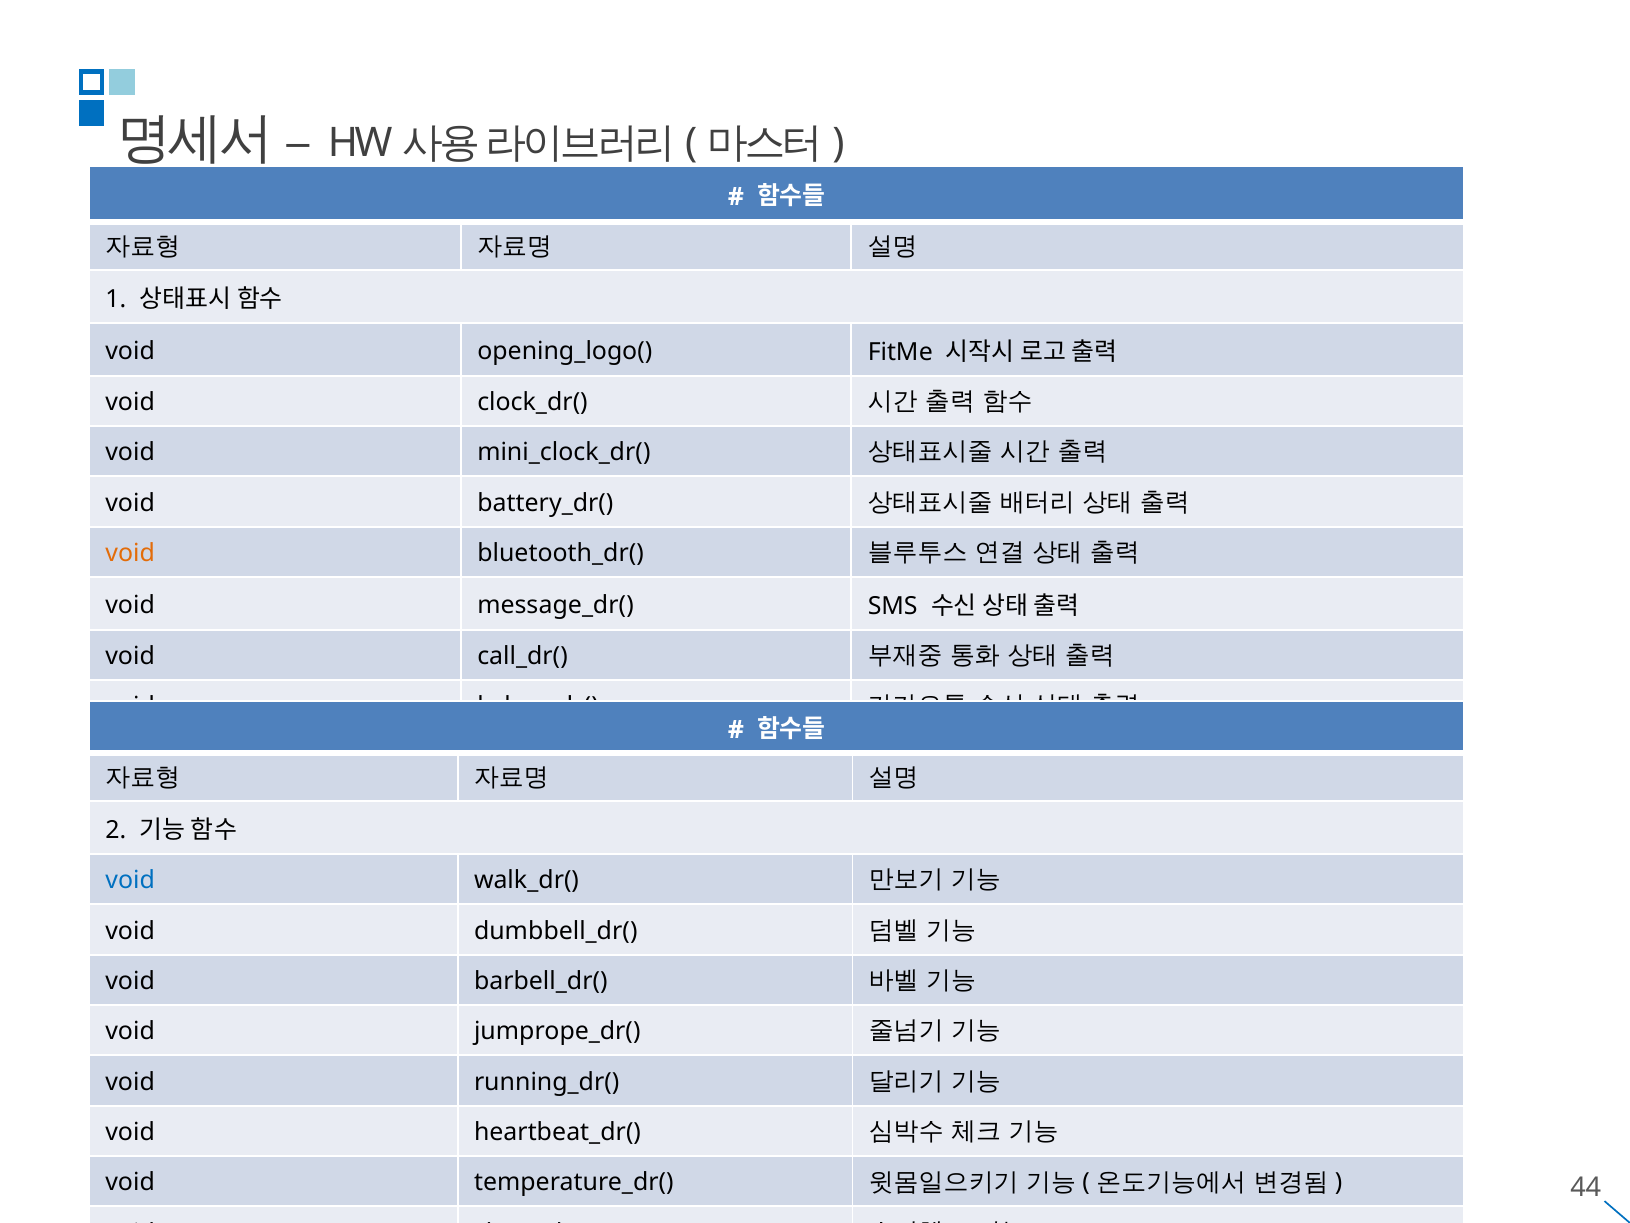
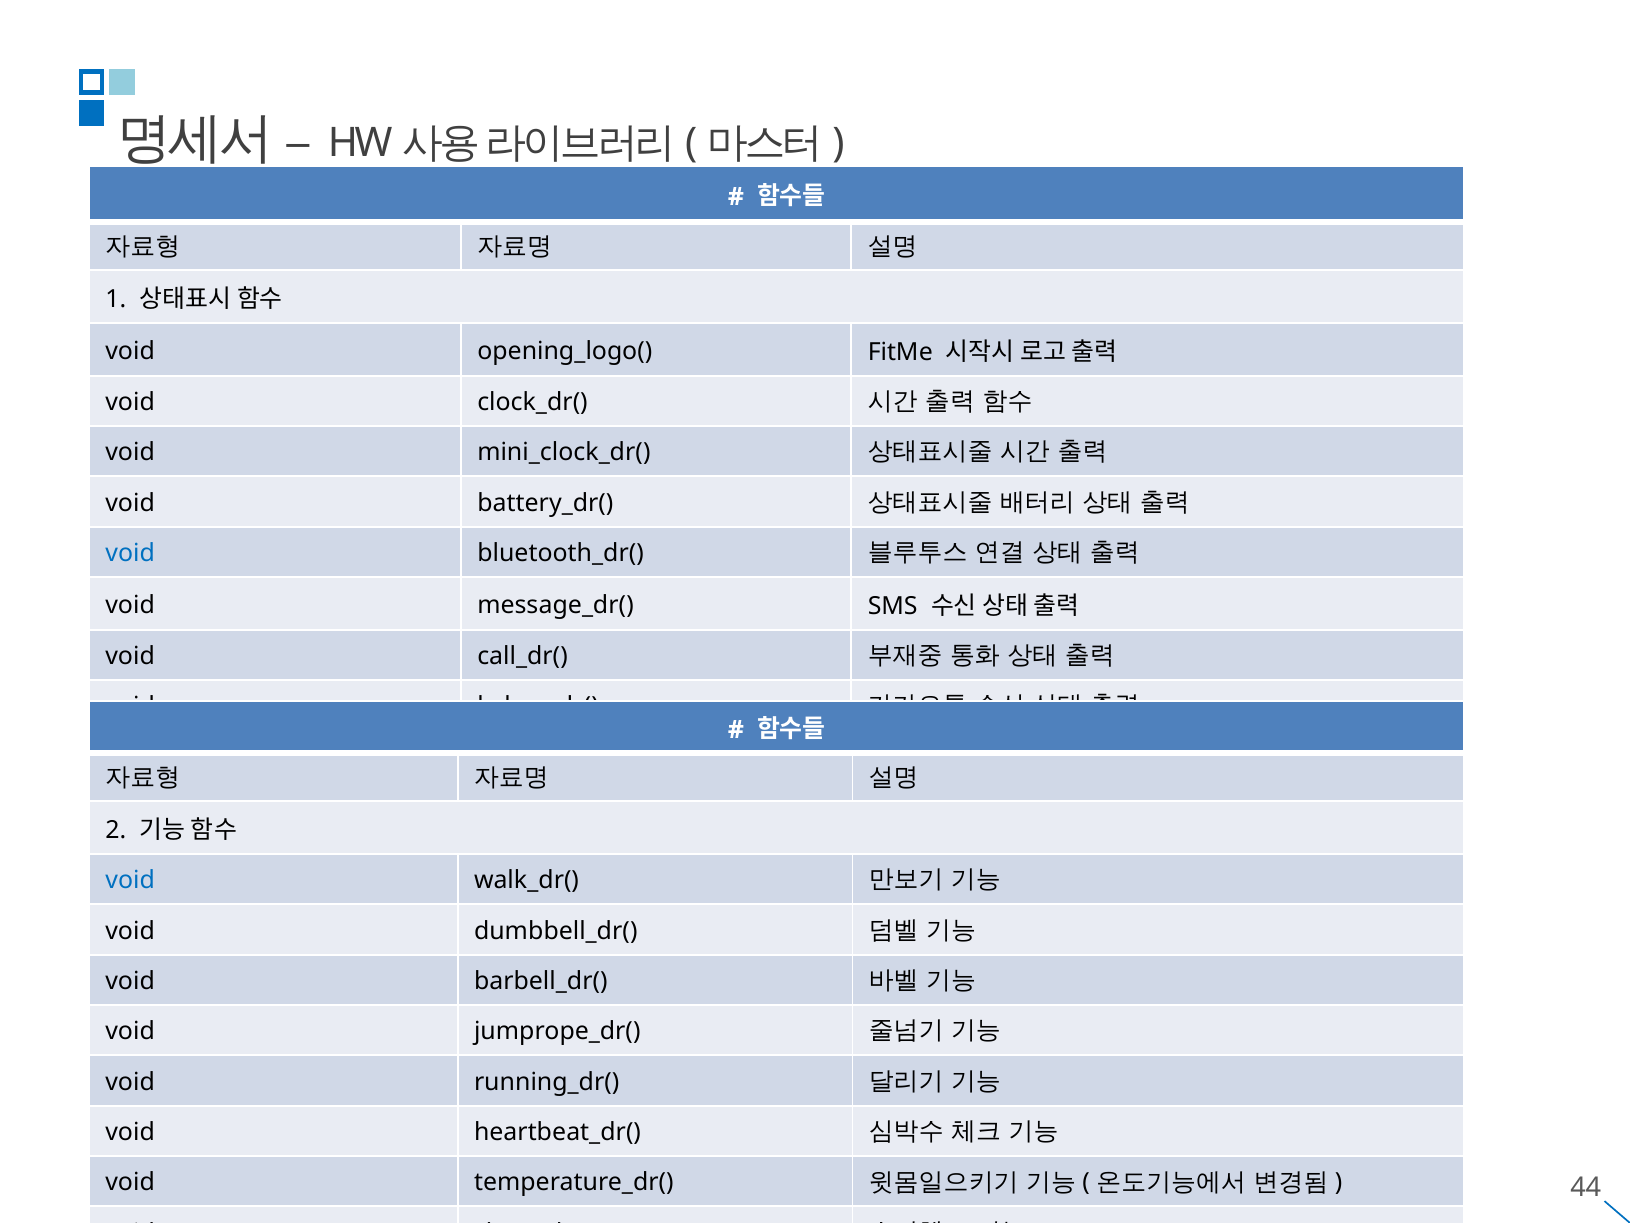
void colour: orange -> blue (130, 553)
